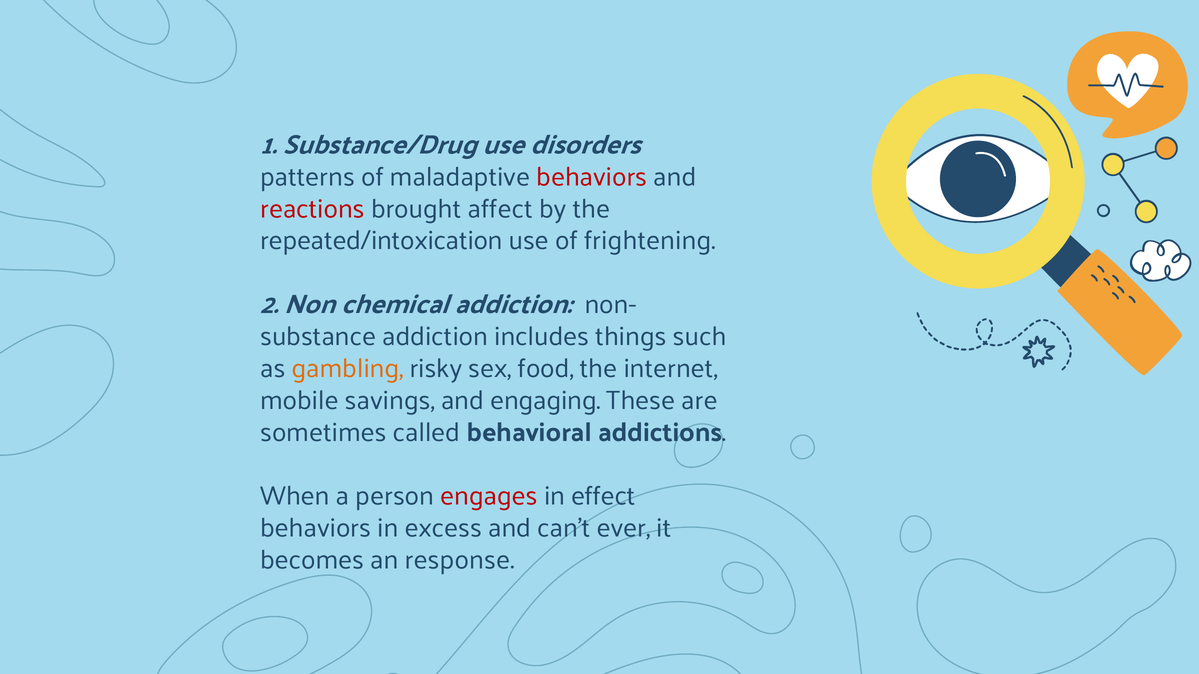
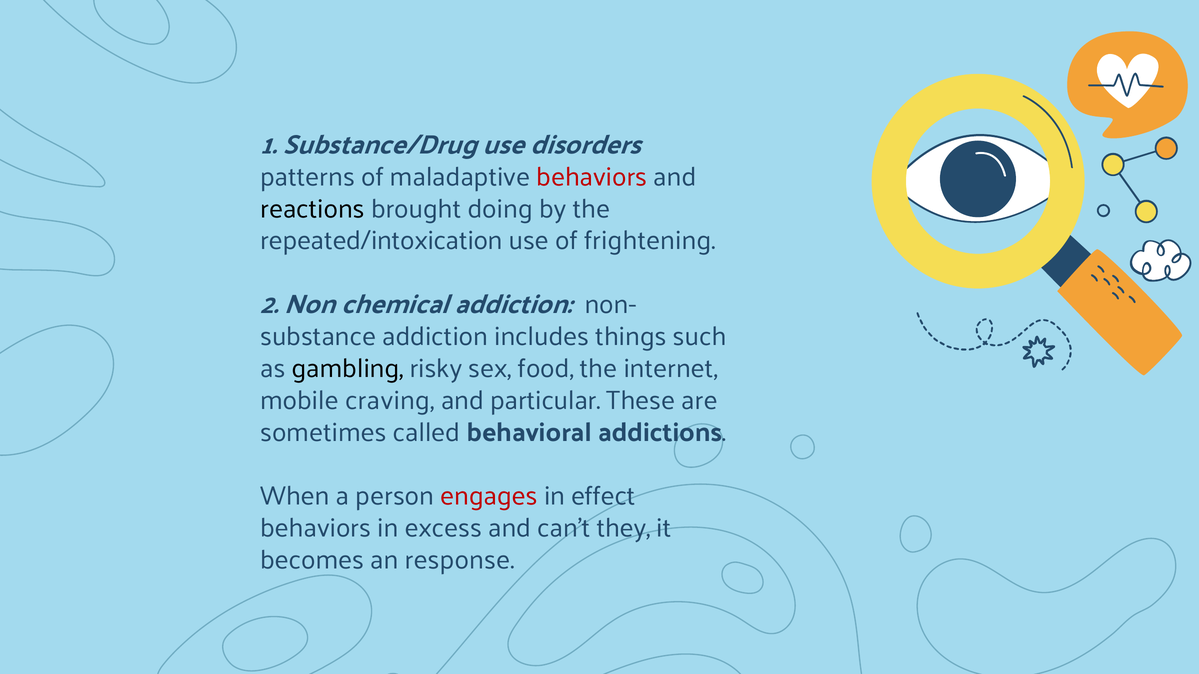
reactions colour: red -> black (313, 209)
affect: affect -> doing (500, 209)
gambling colour: orange -> black (348, 369)
savings: savings -> craving (390, 401)
engaging: engaging -> particular (545, 401)
ever: ever -> they (623, 528)
